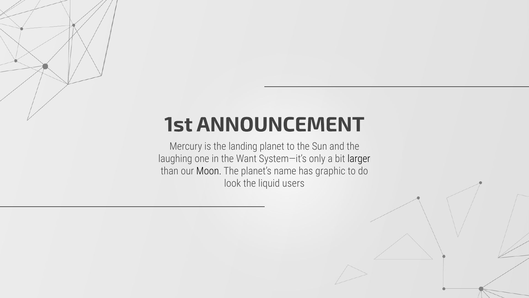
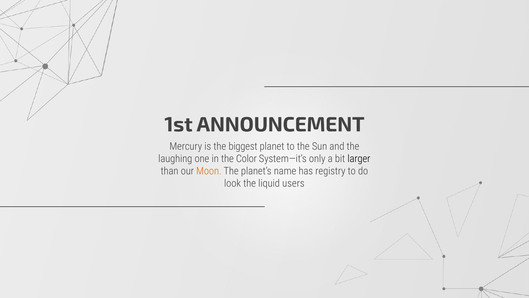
landing: landing -> biggest (243, 146)
Want: Want -> Color (246, 158)
Moon colour: black -> orange (209, 171)
graphic: graphic -> registry (330, 171)
